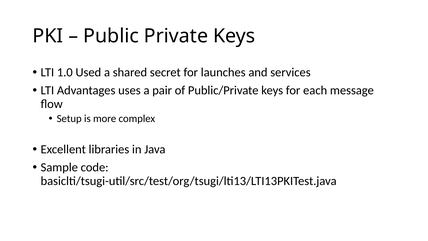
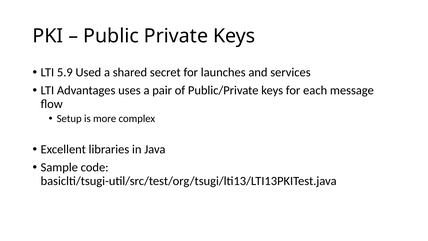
1.0: 1.0 -> 5.9 (65, 72)
